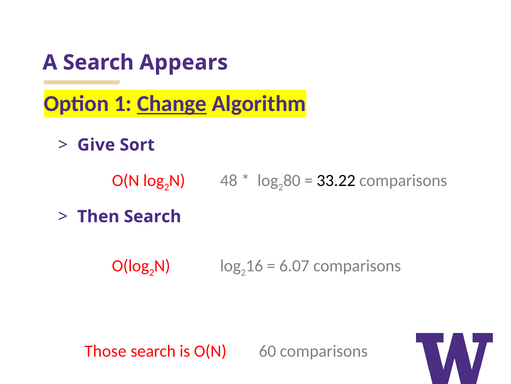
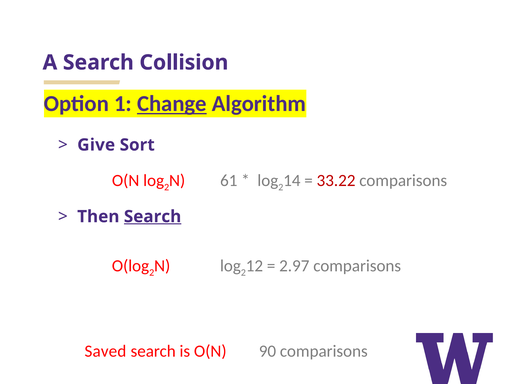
Appears: Appears -> Collision (184, 62)
48: 48 -> 61 (229, 180)
80: 80 -> 14 (292, 180)
33.22 colour: black -> red (336, 180)
Search underline: none -> present (153, 216)
16: 16 -> 12 (254, 265)
6.07: 6.07 -> 2.97 (294, 265)
Those: Those -> Saved (105, 351)
60: 60 -> 90 (267, 351)
